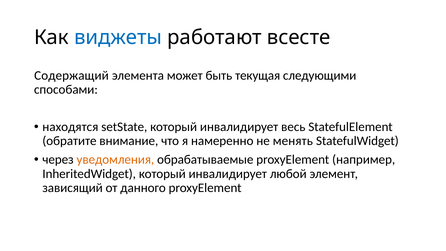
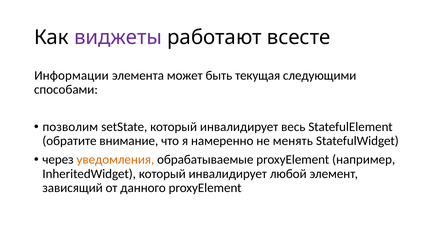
виджеты colour: blue -> purple (118, 37)
Содержащий: Содержащий -> Информации (71, 75)
находятся: находятся -> позволим (70, 127)
